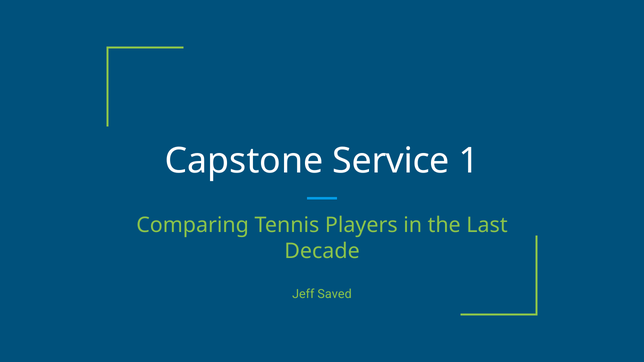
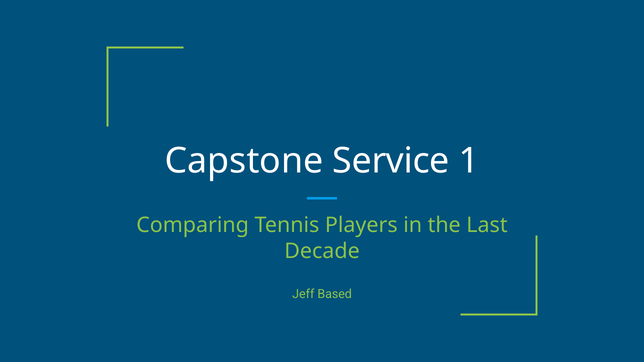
Saved: Saved -> Based (335, 294)
